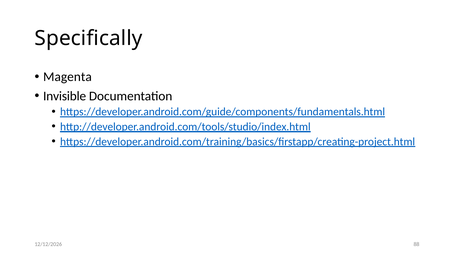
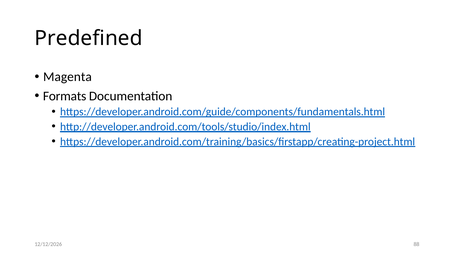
Specifically: Specifically -> Predefined (89, 38)
Invisible: Invisible -> Formats (65, 96)
